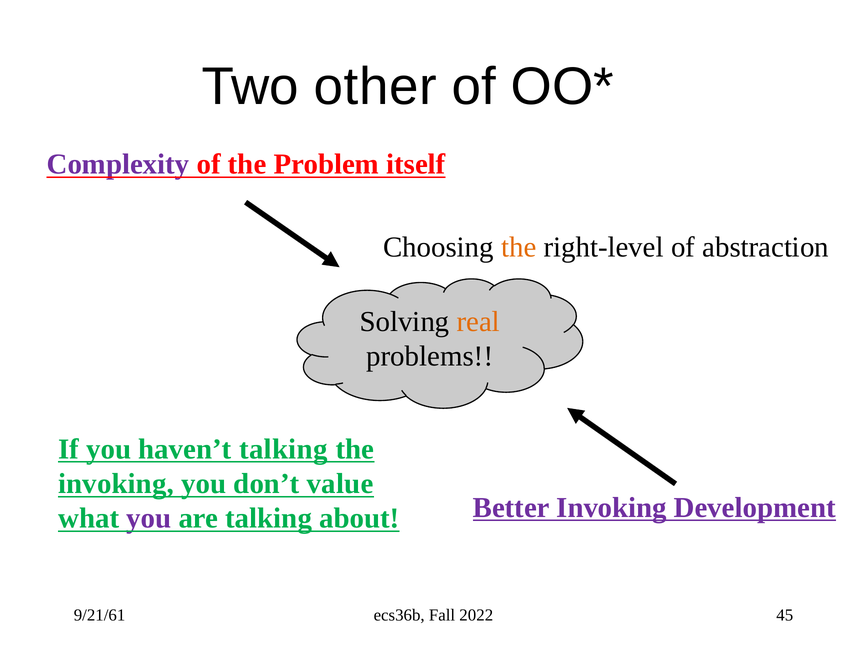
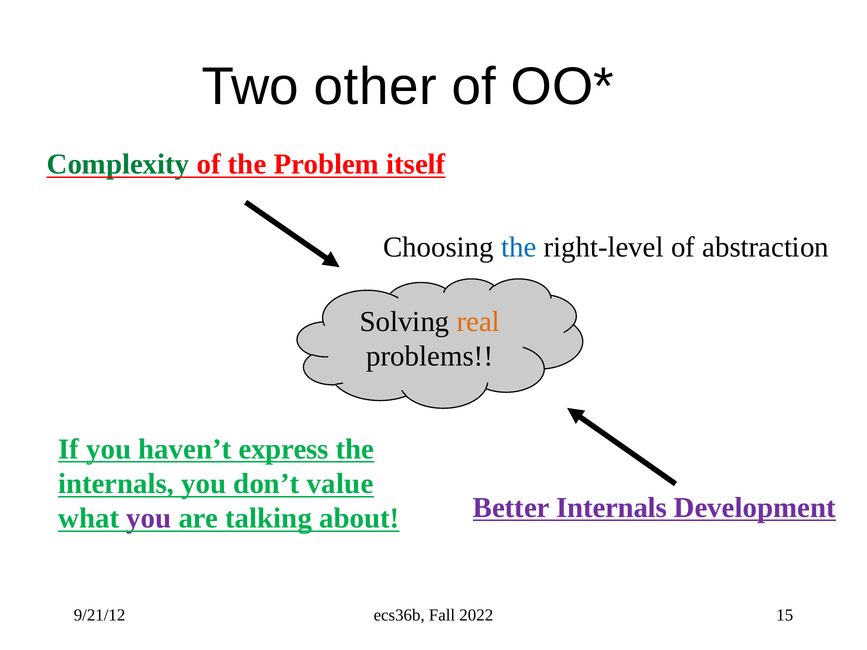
Complexity colour: purple -> green (118, 165)
the colour: orange -> blue (519, 247)
haven’t talking: talking -> express (284, 449)
invoking: invoking -> internals (116, 484)
Better Invoking: Invoking -> Internals (612, 508)
9/21/61: 9/21/61 -> 9/21/12 (100, 615)
45: 45 -> 15 (785, 615)
